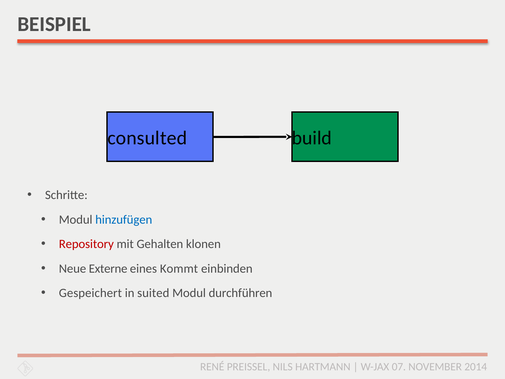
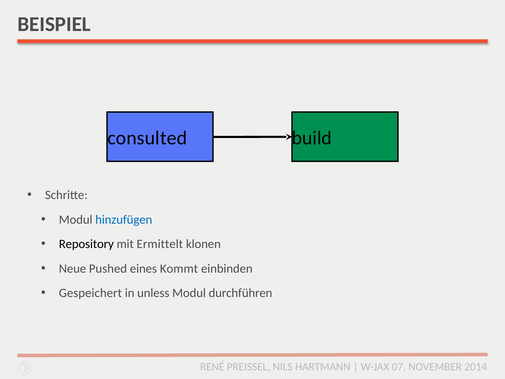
Repository colour: red -> black (86, 244)
Gehalten: Gehalten -> Ermittelt (160, 244)
Externe: Externe -> Pushed (108, 268)
suited: suited -> unless (153, 293)
